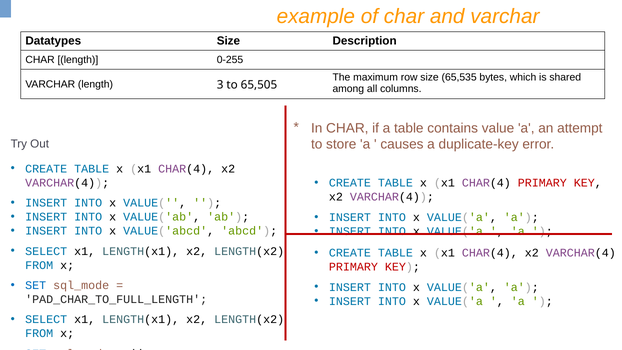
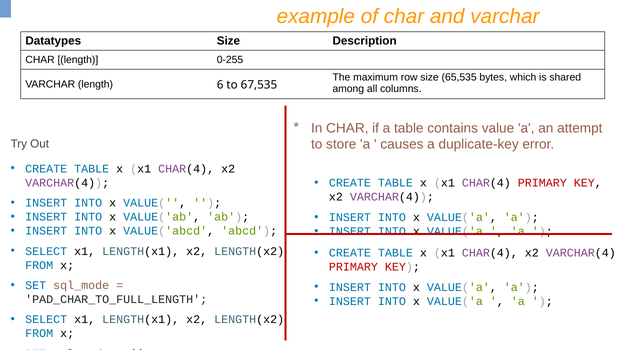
3: 3 -> 6 (220, 85)
65,505: 65,505 -> 67,535 (259, 85)
